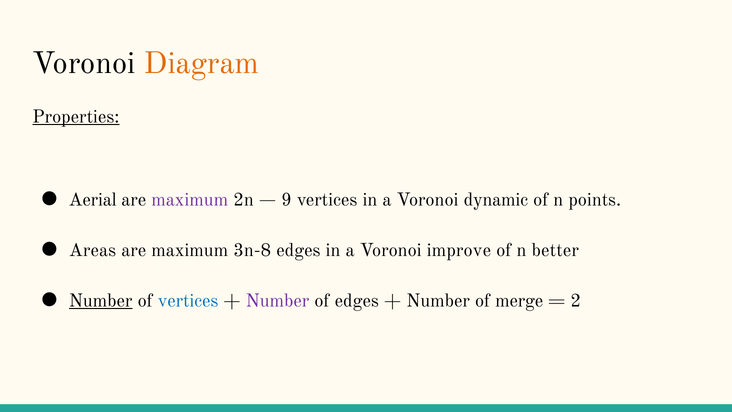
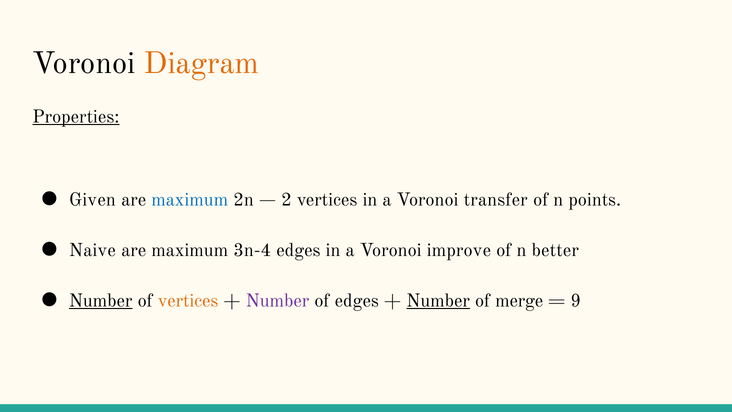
Aerial: Aerial -> Given (92, 200)
maximum colour: purple -> blue (190, 200)
9: 9 -> 2 (287, 200)
dynamic: dynamic -> transfer (496, 200)
Areas: Areas -> Naive (92, 250)
3n-8: 3n-8 -> 3n-4 (252, 250)
vertices colour: blue -> orange (188, 301)
Number underline: none -> present (438, 301)
2: 2 -> 9 (576, 301)
